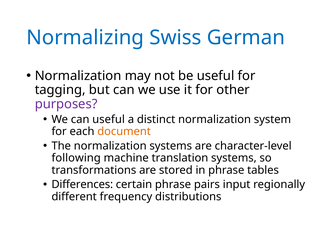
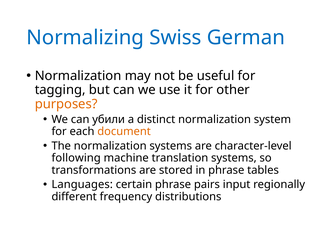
purposes colour: purple -> orange (66, 104)
can useful: useful -> убили (109, 119)
Differences: Differences -> Languages (82, 184)
